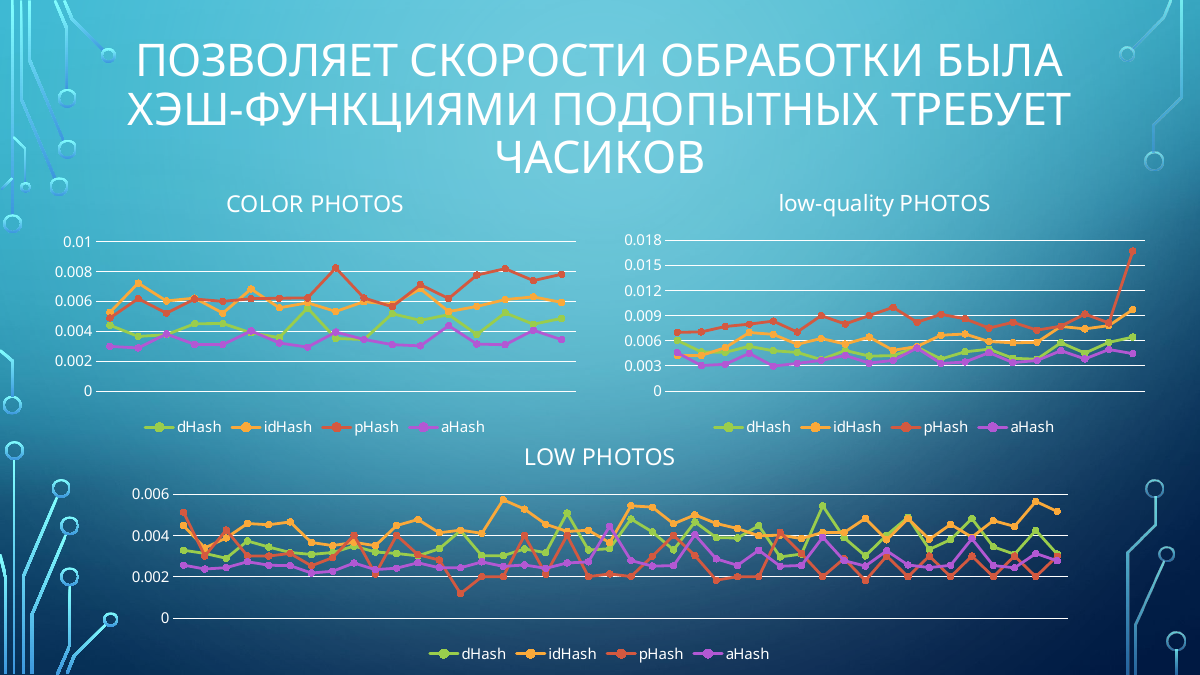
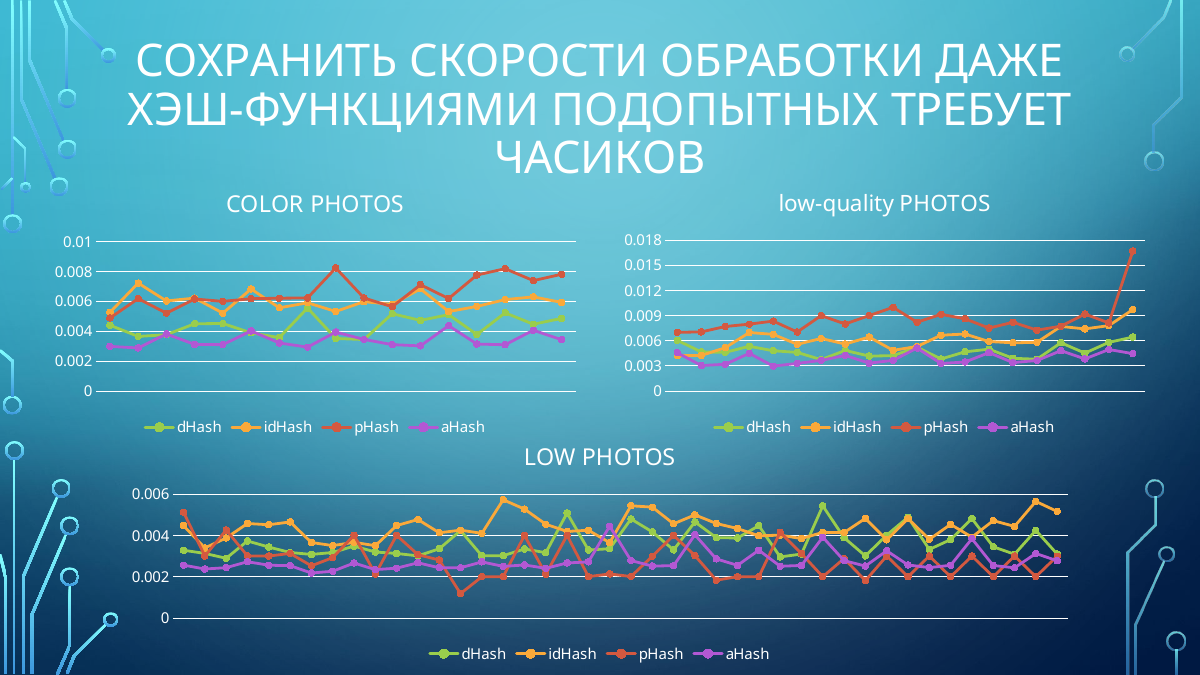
ПОЗВОЛЯЕТ: ПОЗВОЛЯЕТ -> СОХРАНИТЬ (267, 62)
БЫЛА: БЫЛА -> ДАЖЕ (1000, 62)
